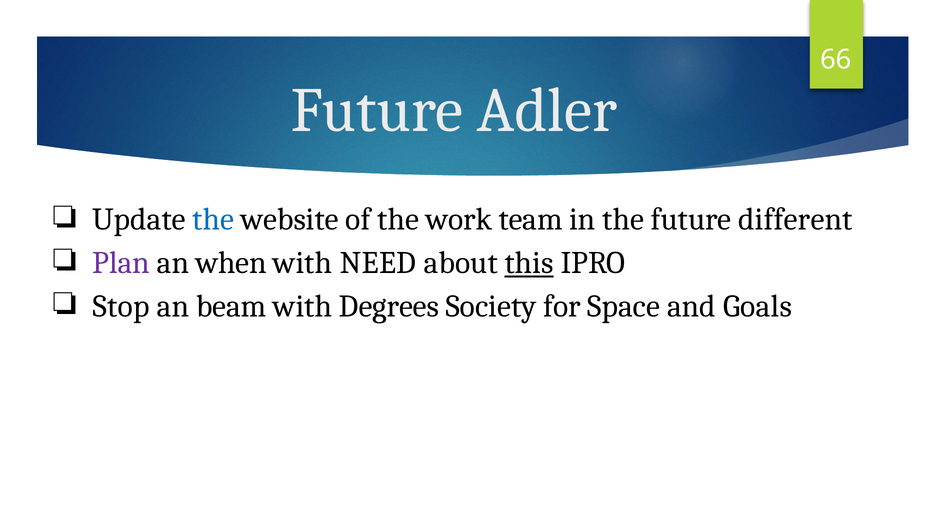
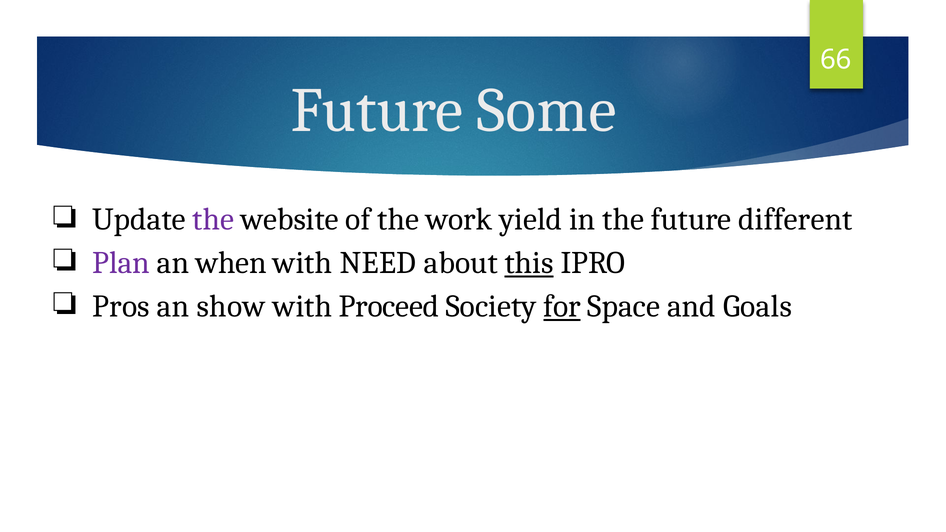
Adler: Adler -> Some (547, 111)
the colour: blue -> purple (213, 220)
team: team -> yield (531, 220)
Stop: Stop -> Pros (121, 307)
beam: beam -> show (231, 307)
Degrees: Degrees -> Proceed (389, 307)
for underline: none -> present (562, 307)
